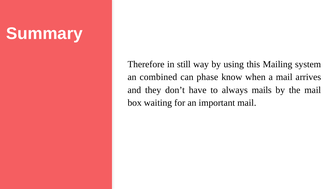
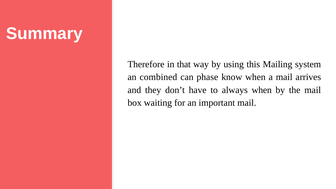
still: still -> that (184, 64)
always mails: mails -> when (262, 90)
